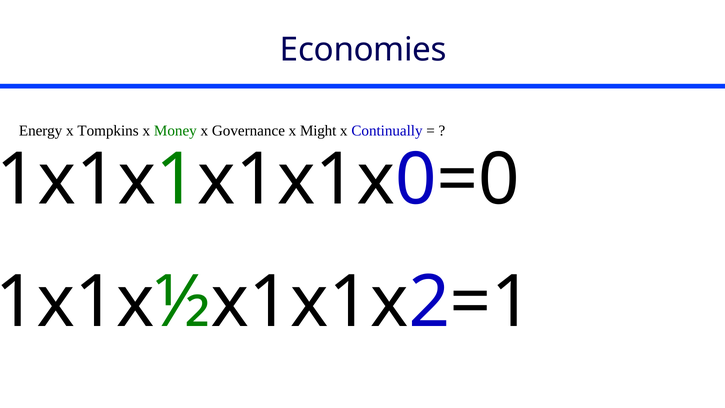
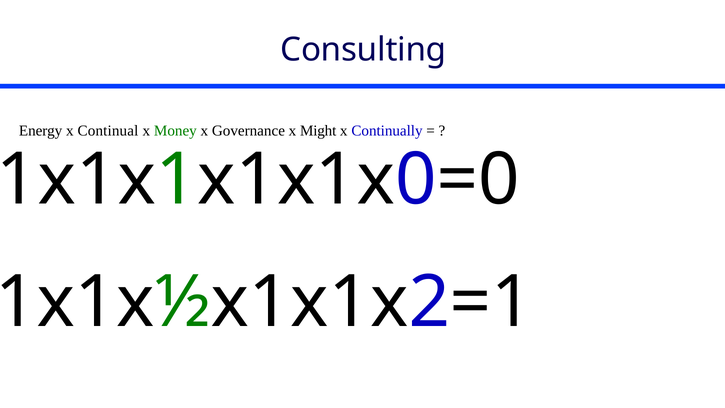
Economies: Economies -> Consulting (363, 50)
Tompkins: Tompkins -> Continual (108, 131)
